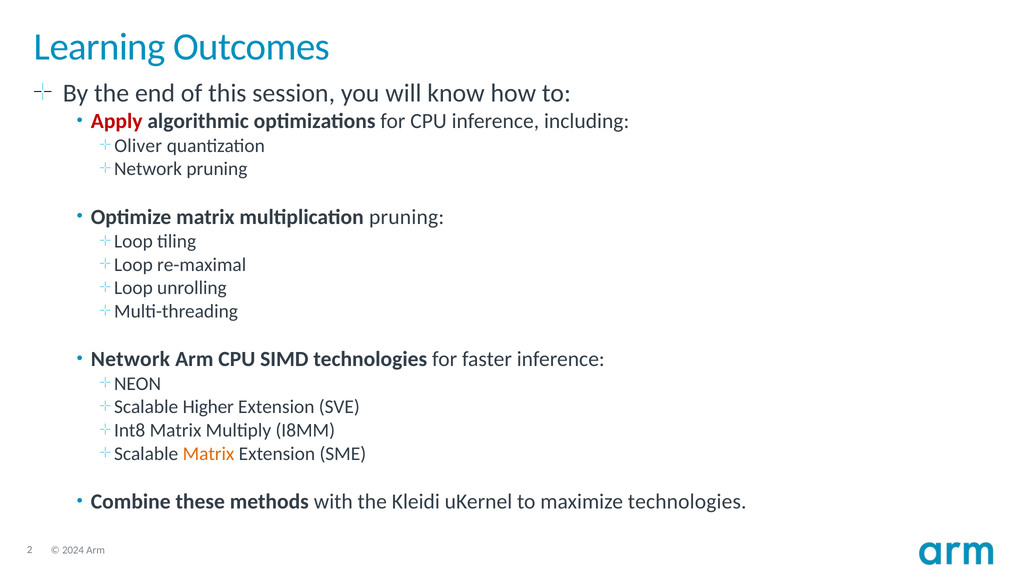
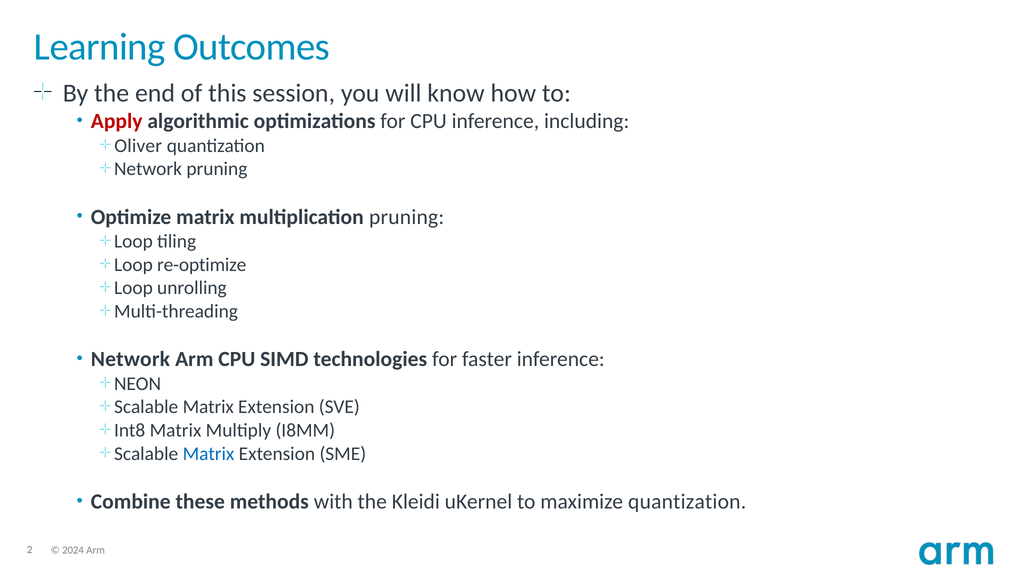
re-maximal: re-maximal -> re-optimize (202, 265)
Higher: Higher -> Matrix (208, 407)
Matrix colour: orange -> blue (208, 453)
maximize technologies: technologies -> quantization (687, 501)
